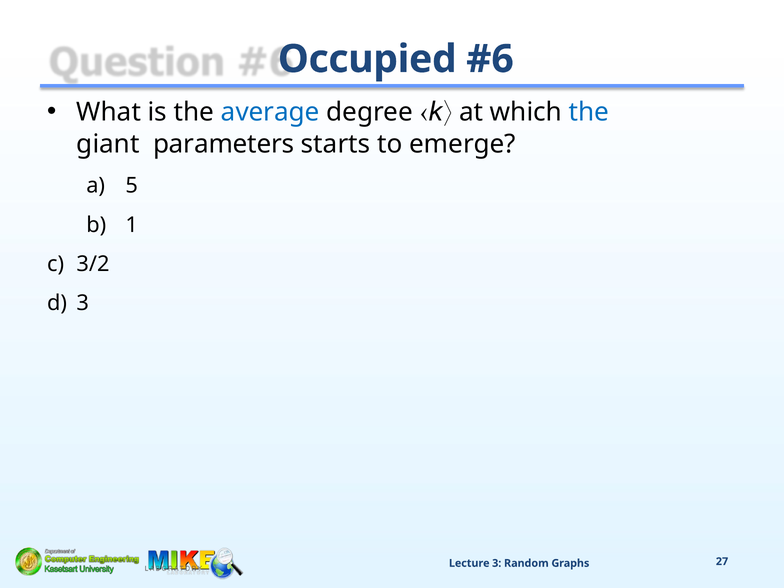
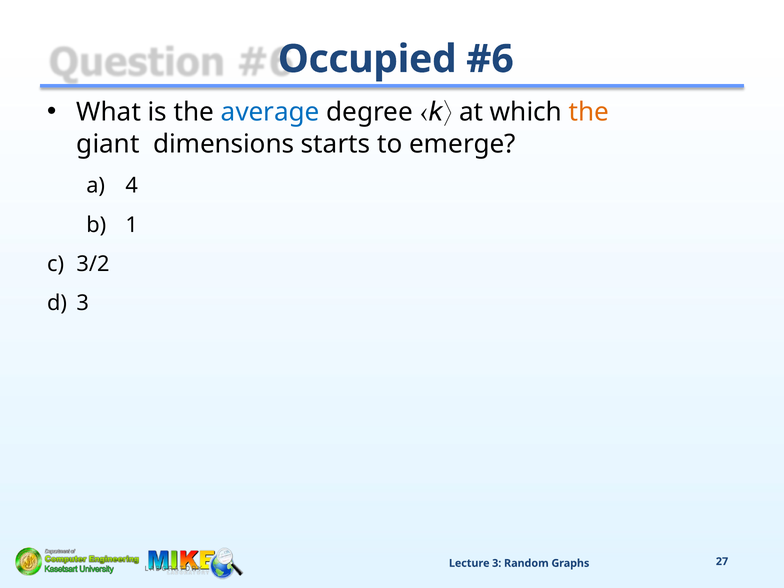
the colour: blue -> orange (589, 112)
parameters: parameters -> dimensions (224, 144)
5: 5 -> 4 (132, 186)
